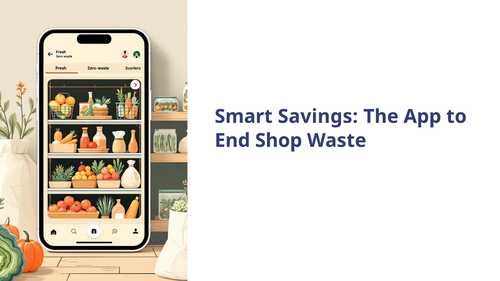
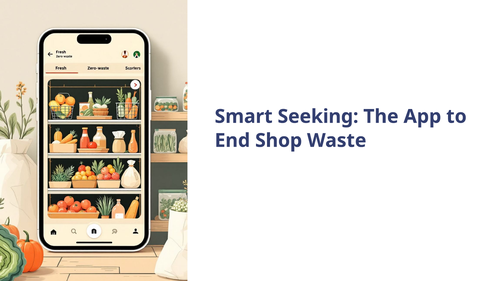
Savings: Savings -> Seeking (318, 117)
